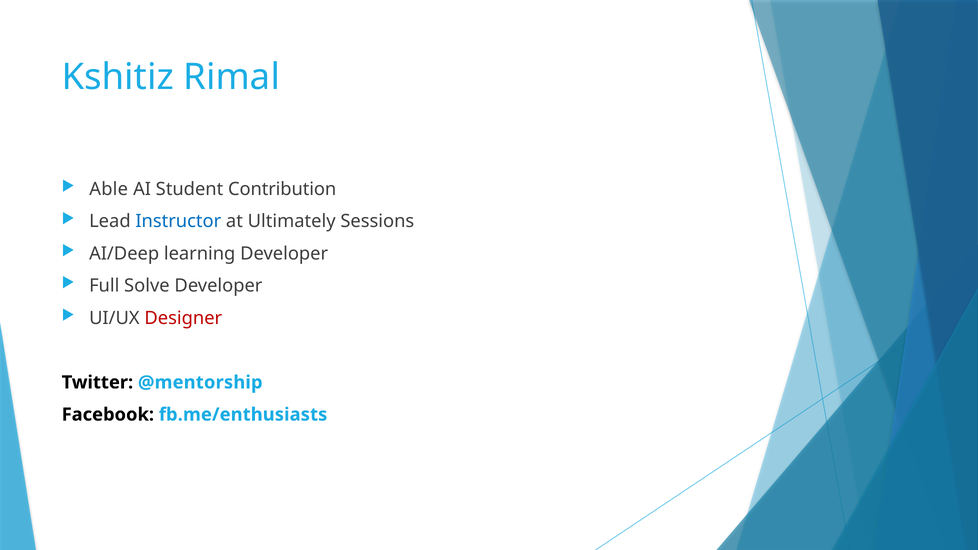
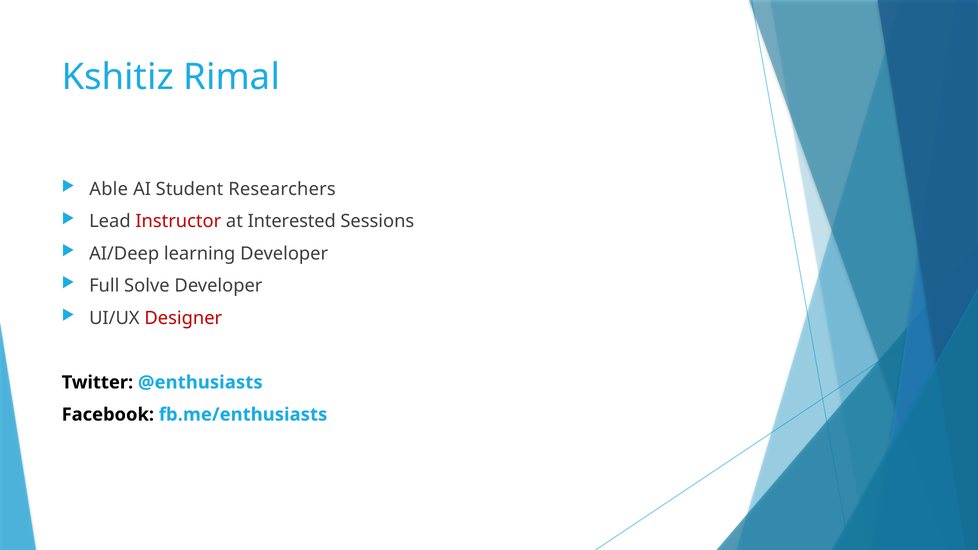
Contribution: Contribution -> Researchers (282, 189)
Instructor colour: blue -> red (178, 221)
Ultimately: Ultimately -> Interested (292, 221)
@mentorship: @mentorship -> @enthusiasts (200, 382)
